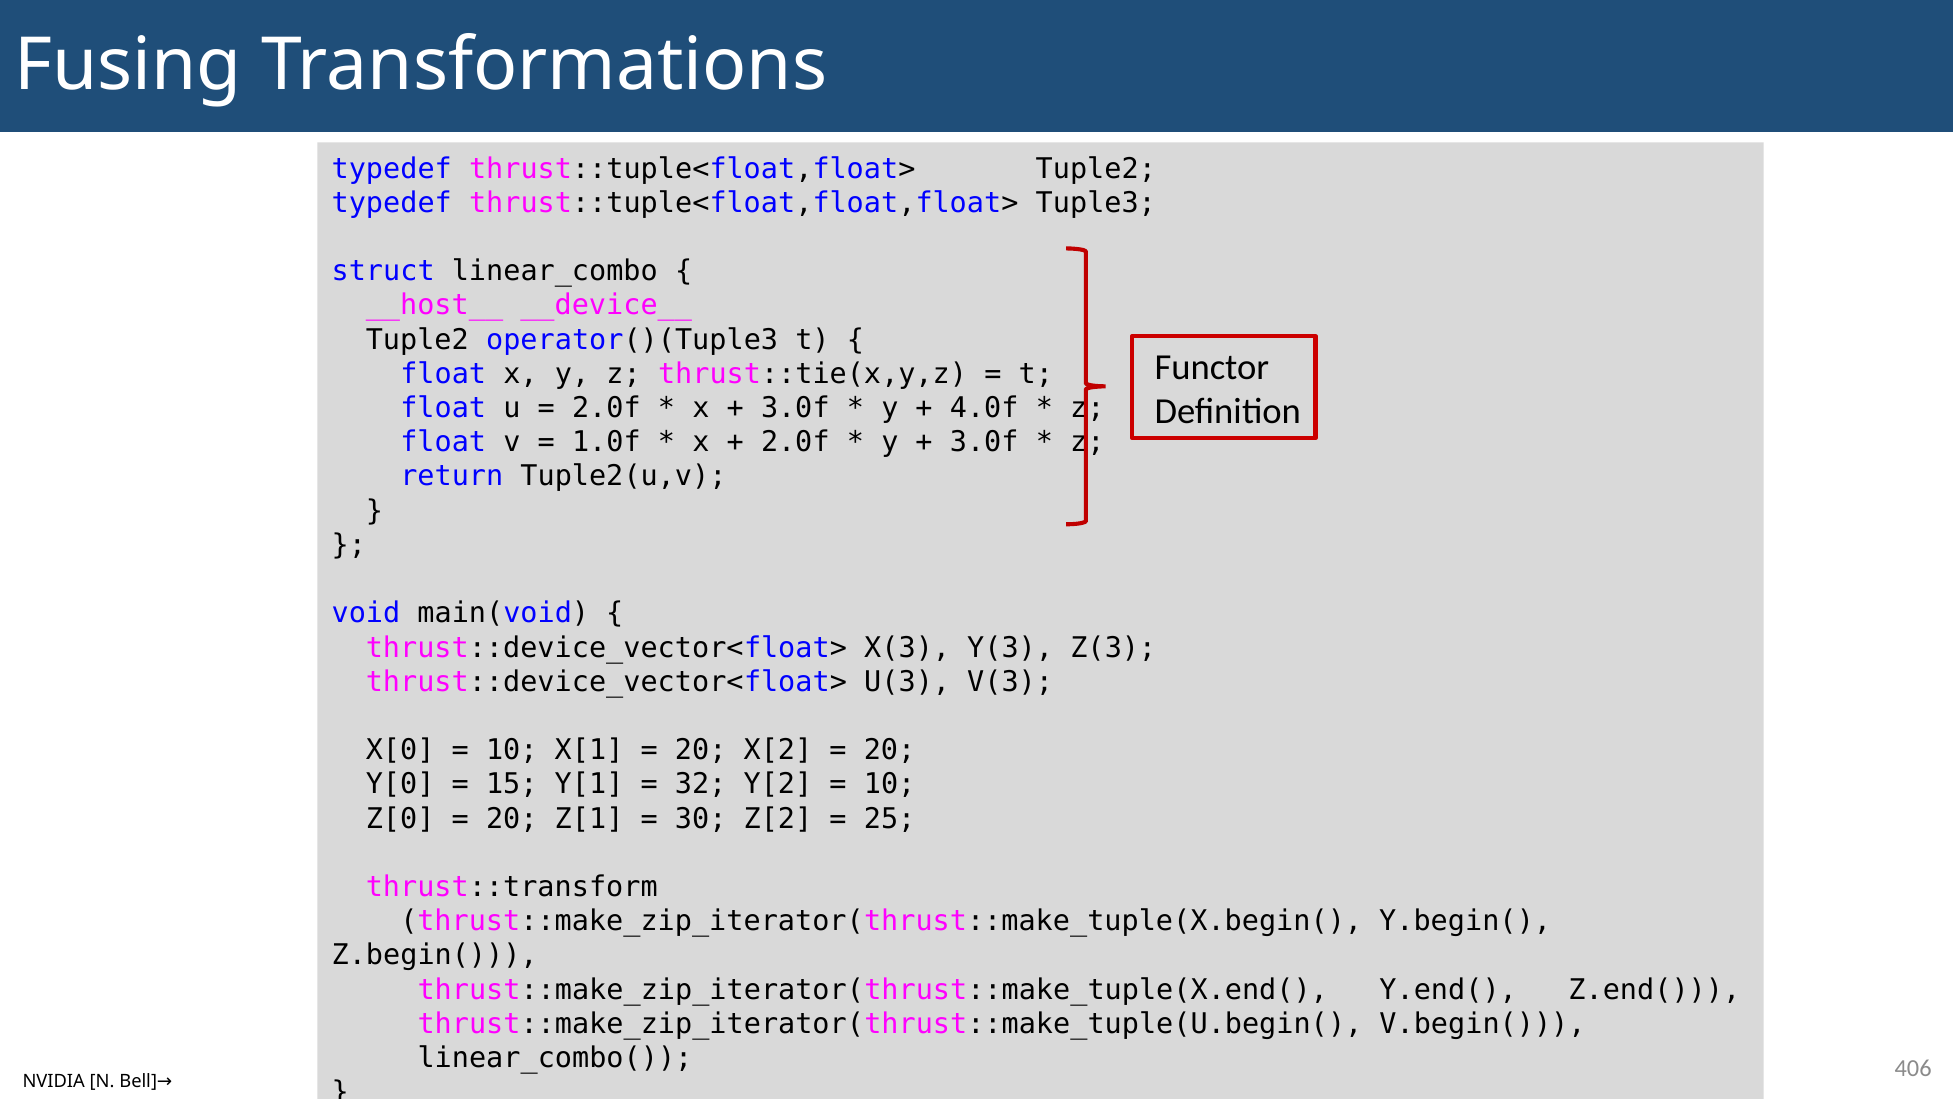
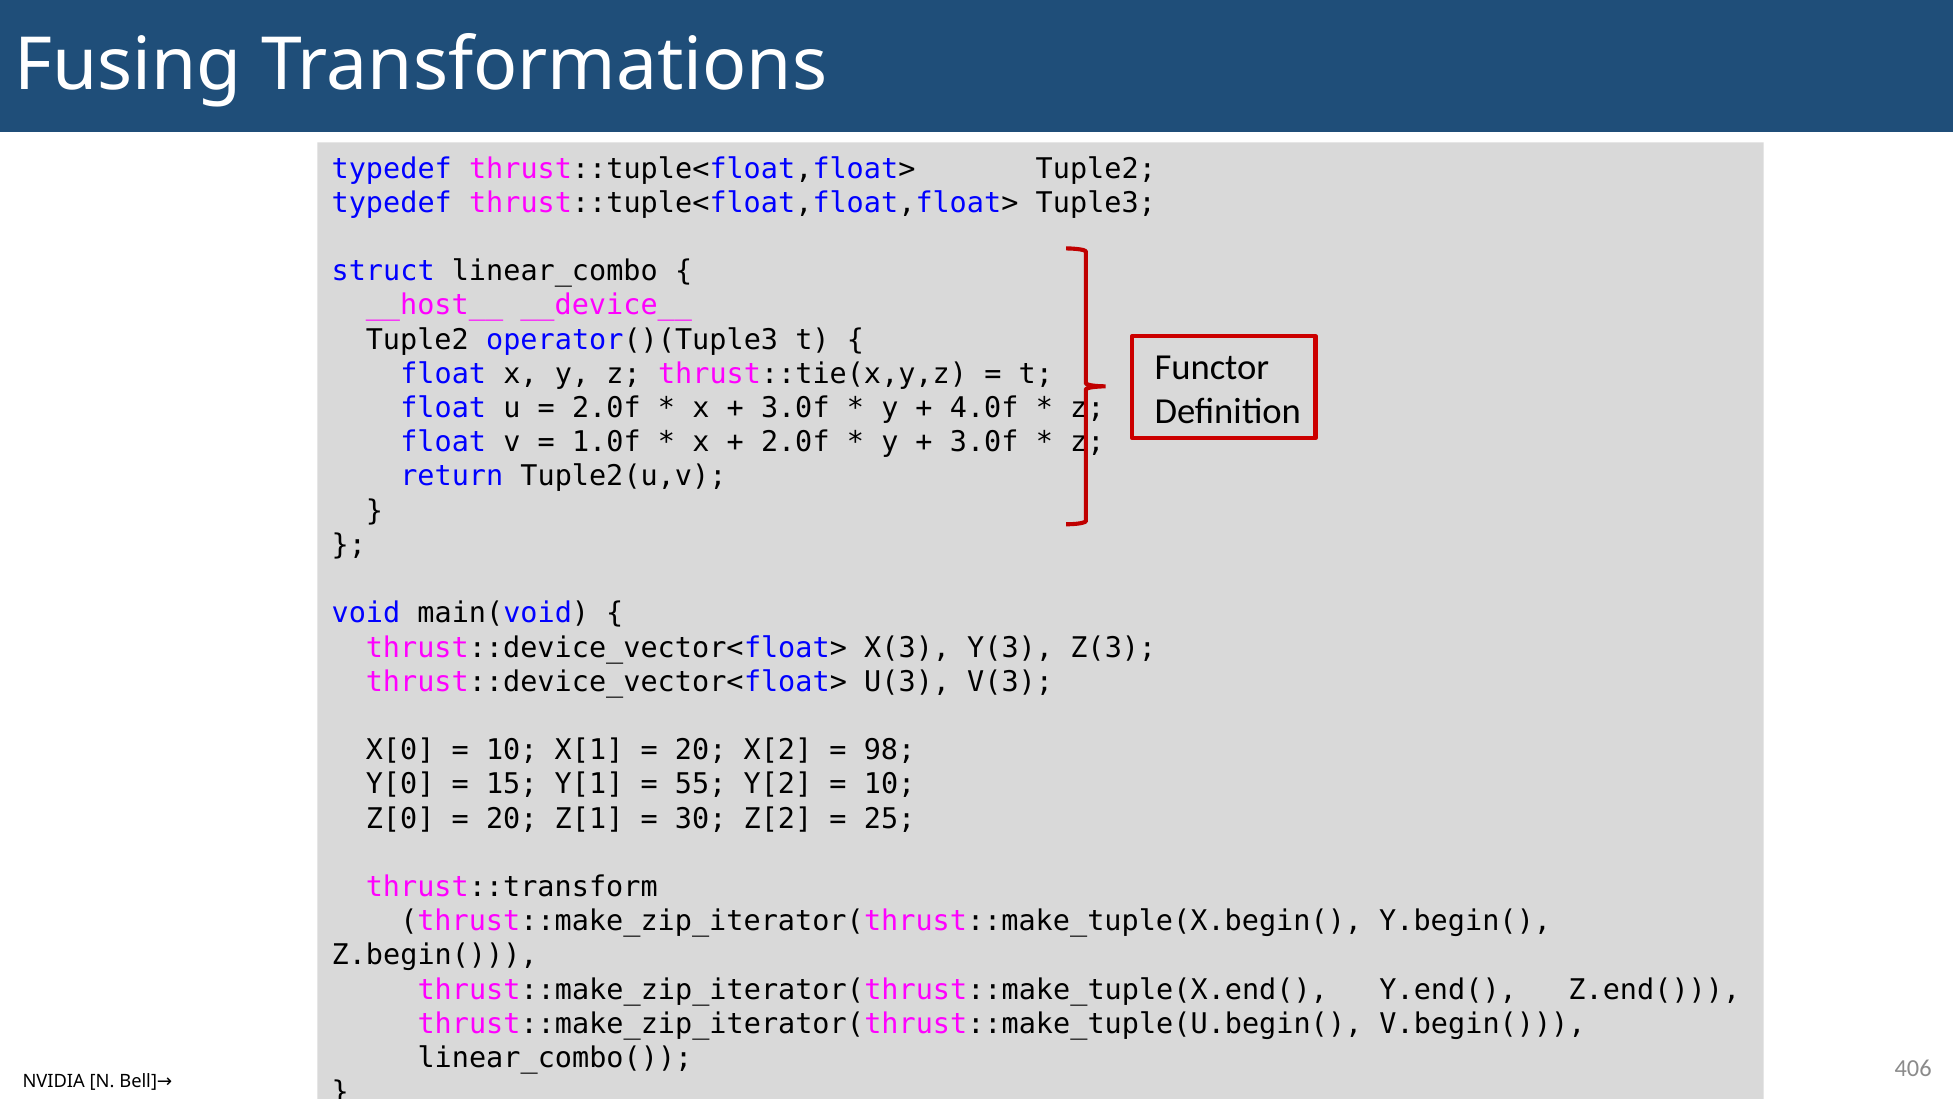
20: 20 -> 98 (890, 750)
32: 32 -> 55 (701, 784)
